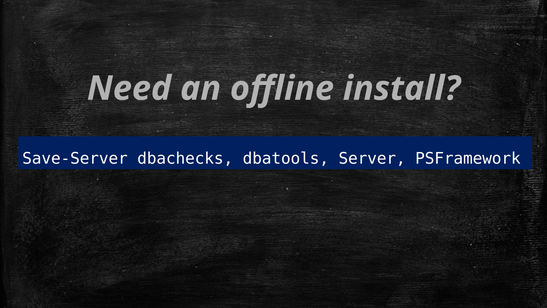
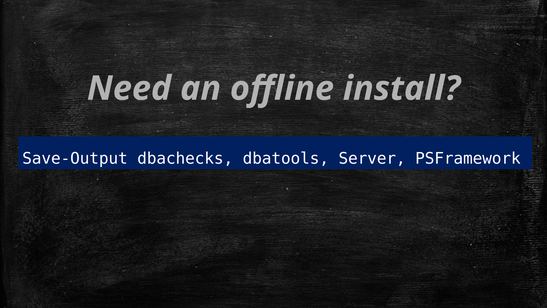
Save-Server: Save-Server -> Save-Output (75, 159)
